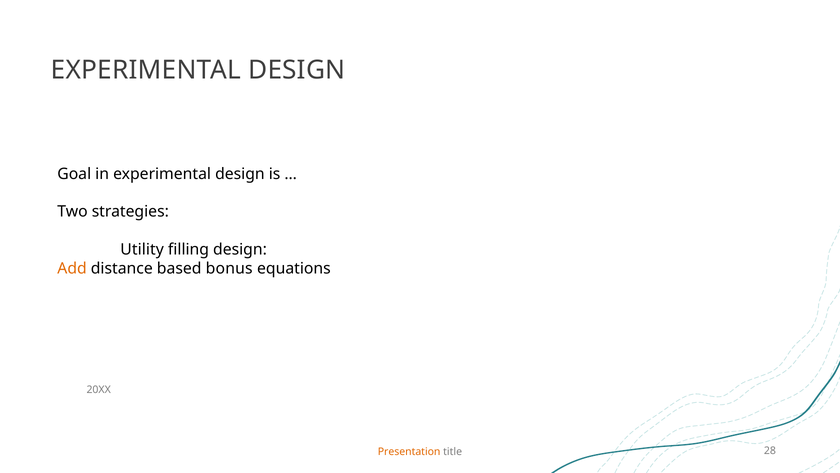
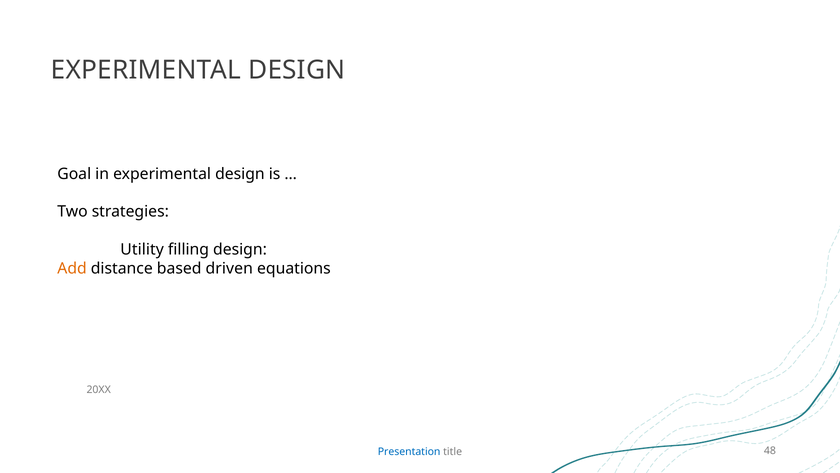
bonus: bonus -> driven (229, 268)
Presentation colour: orange -> blue (409, 451)
28: 28 -> 48 (770, 450)
